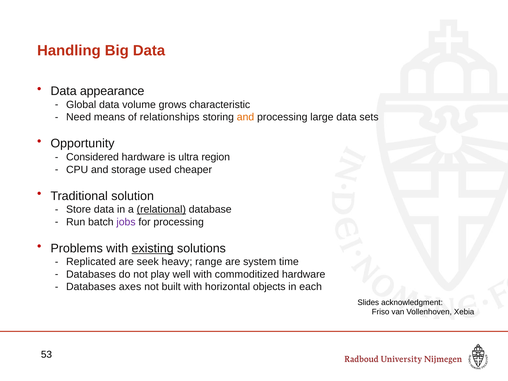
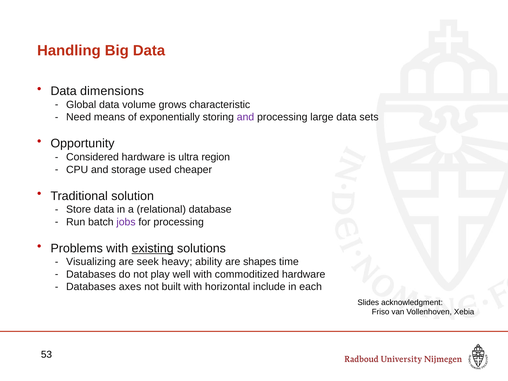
appearance: appearance -> dimensions (112, 91)
relationships: relationships -> exponentially (170, 117)
and colour: orange -> purple (246, 117)
relational underline: present -> none (161, 209)
Replicated: Replicated -> Visualizing (91, 262)
range: range -> ability (209, 262)
system: system -> shapes (260, 262)
objects: objects -> include (269, 287)
